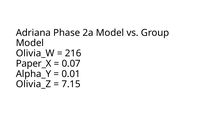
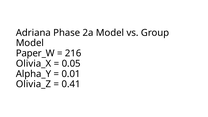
Olivia_W: Olivia_W -> Paper_W (35, 53)
Paper_X: Paper_X -> Olivia_X (34, 64)
0.07: 0.07 -> 0.05 (71, 64)
7.15: 7.15 -> 0.41 (71, 84)
